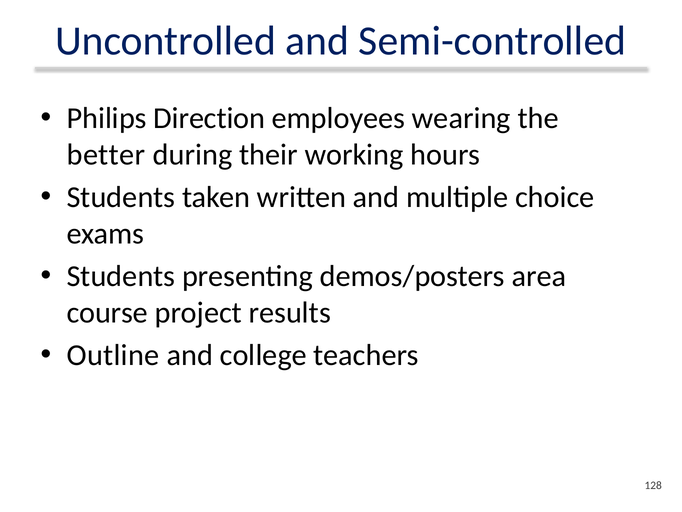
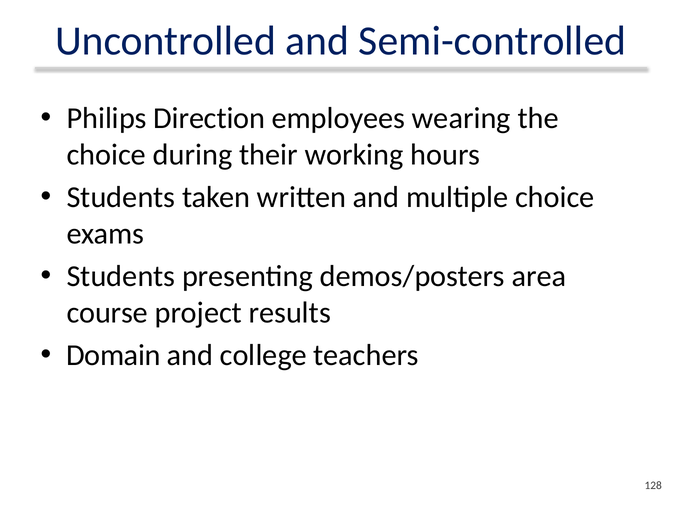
better: better -> choice (106, 155)
Outline: Outline -> Domain (113, 355)
